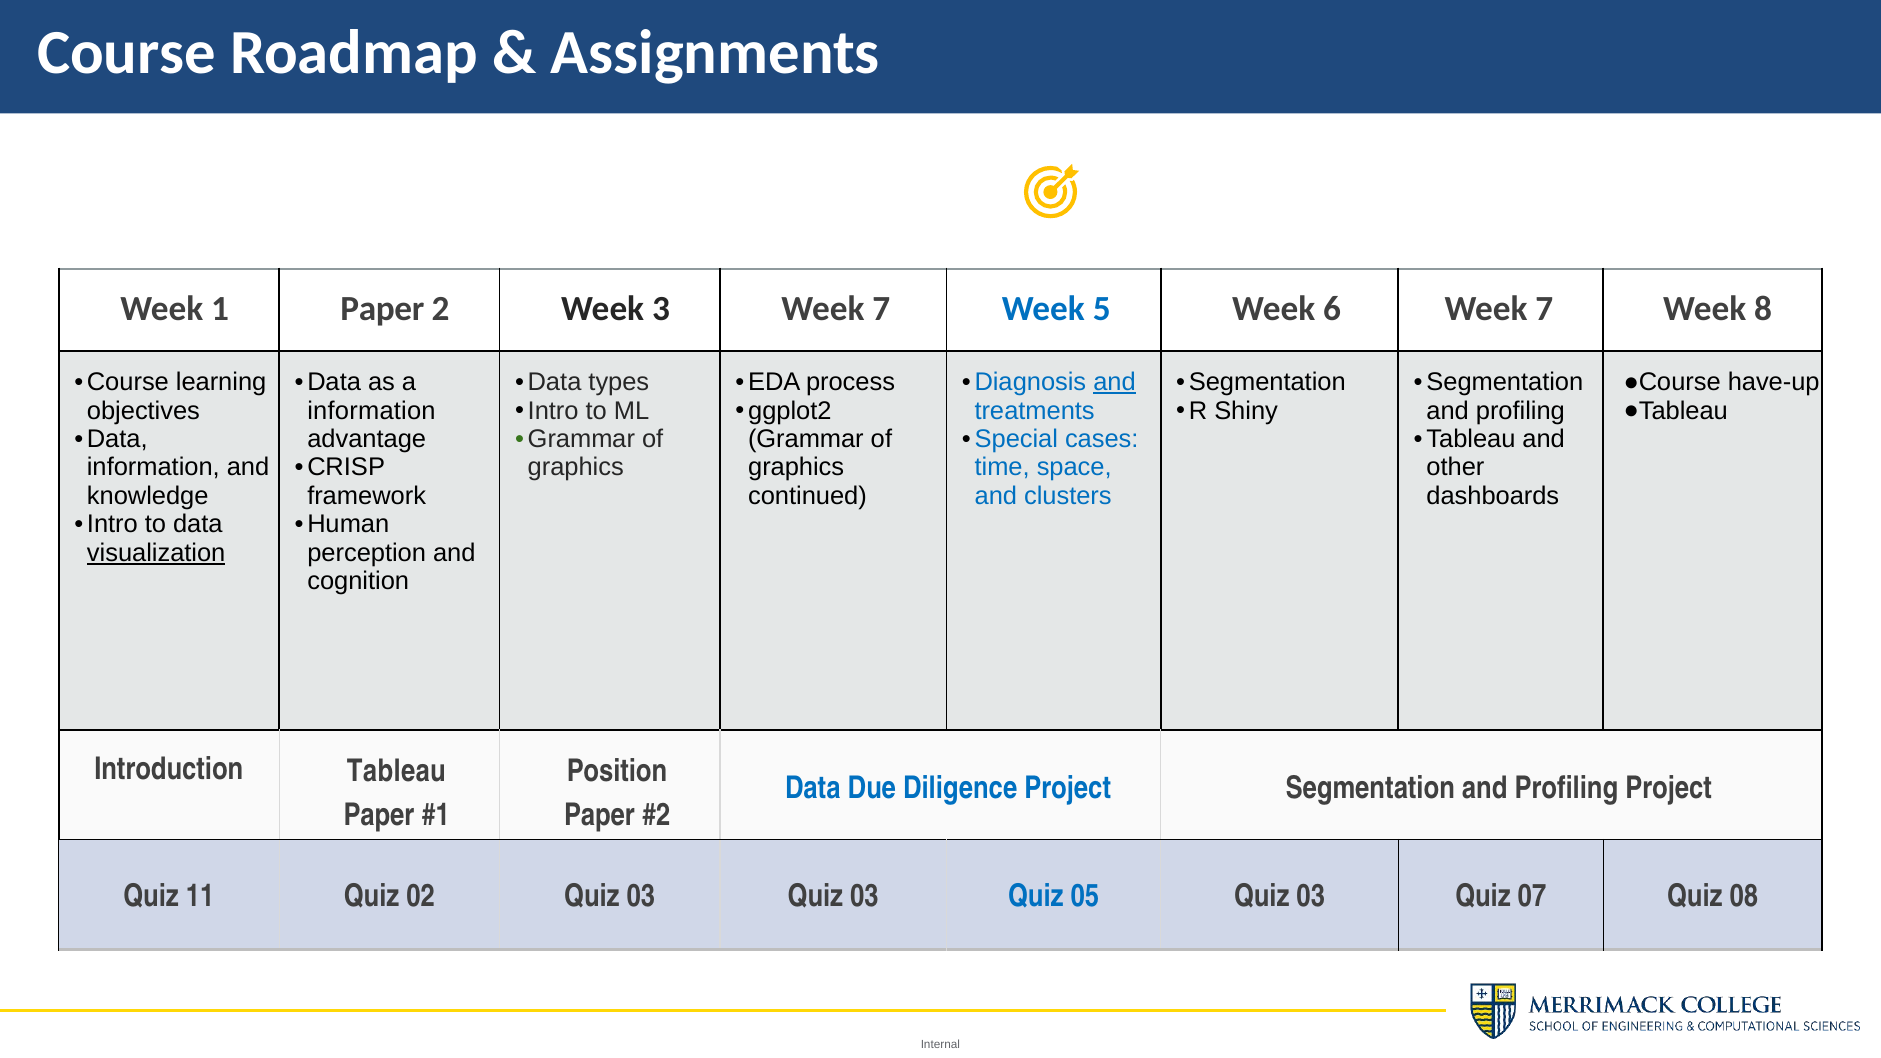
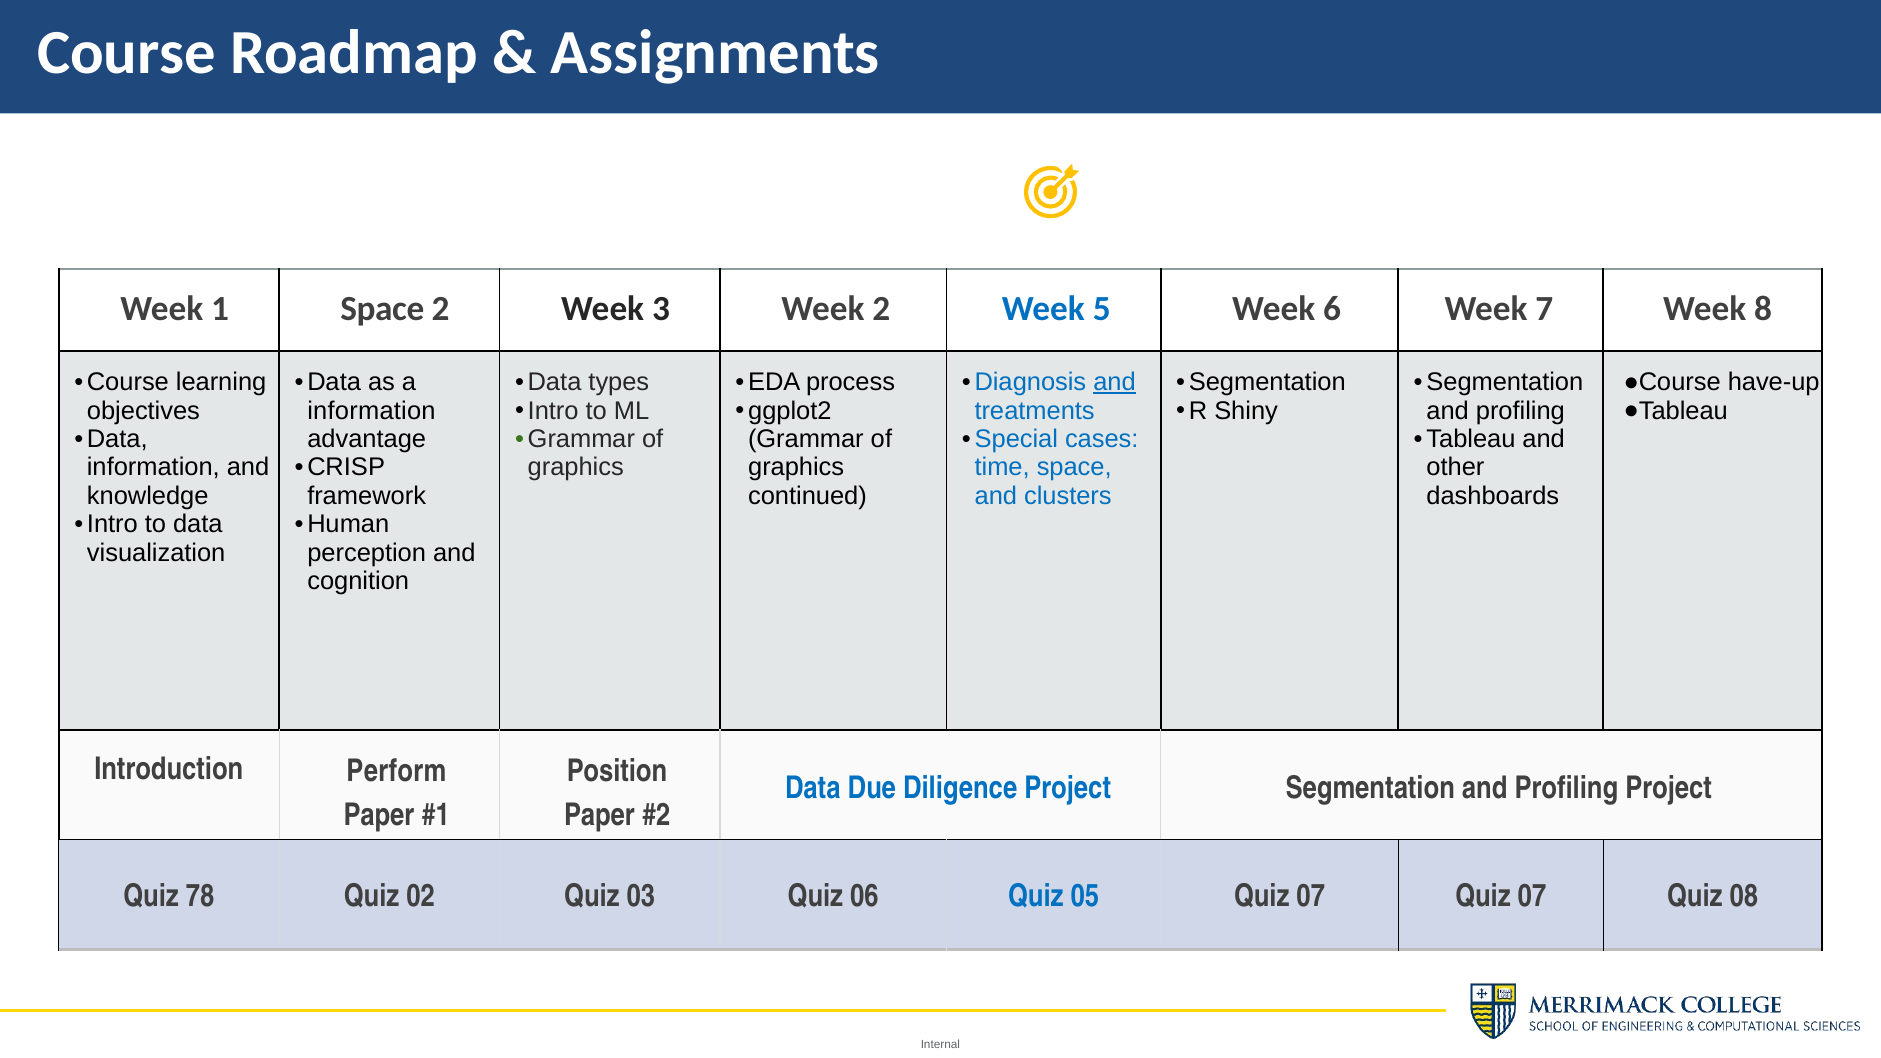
1 Paper: Paper -> Space (382, 308)
3 Week 7: 7 -> 2 (881, 308)
visualization underline: present -> none (156, 553)
Introduction Tableau: Tableau -> Perform (396, 771)
11: 11 -> 78 (200, 897)
03 Quiz 03: 03 -> 06 (864, 897)
05 Quiz 03: 03 -> 07 (1311, 897)
